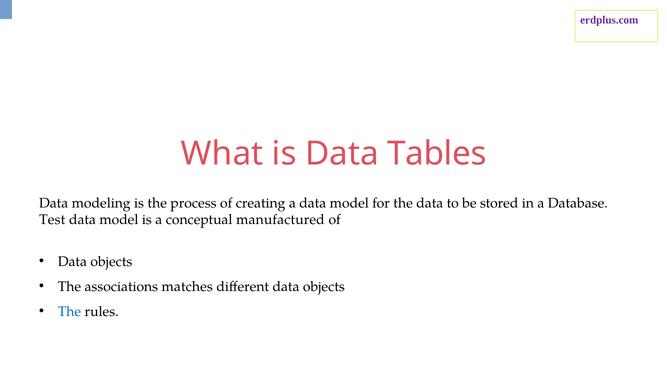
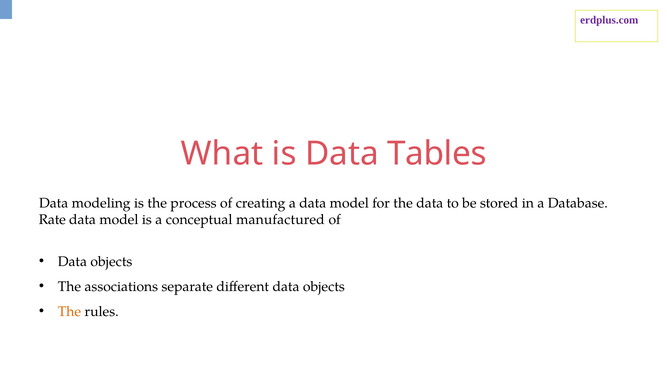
Test: Test -> Rate (52, 220)
matches: matches -> separate (187, 287)
The colour: blue -> orange (69, 312)
